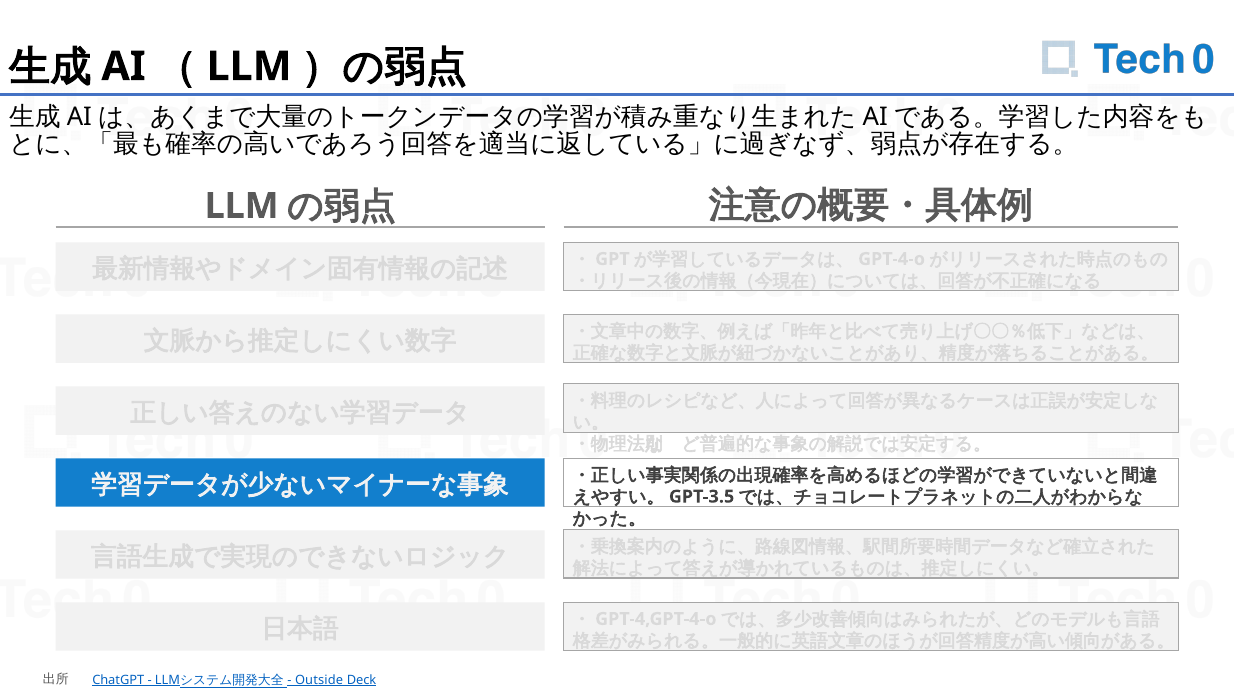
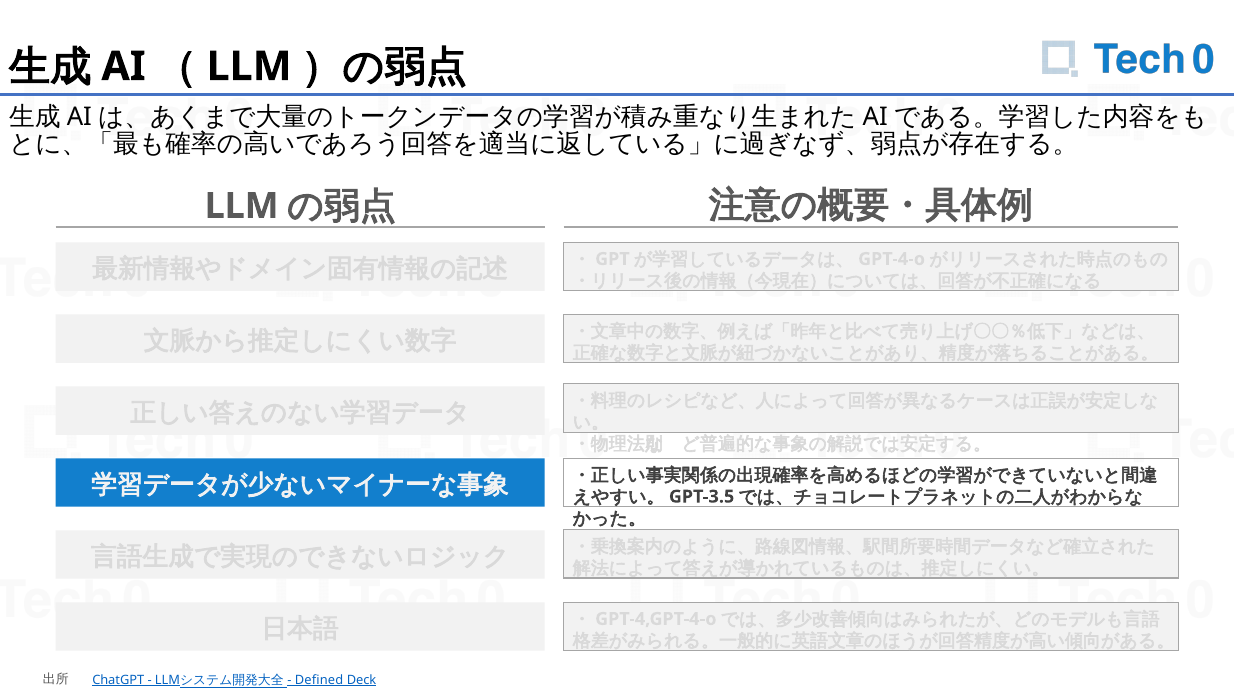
Outside: Outside -> Defined (319, 680)
